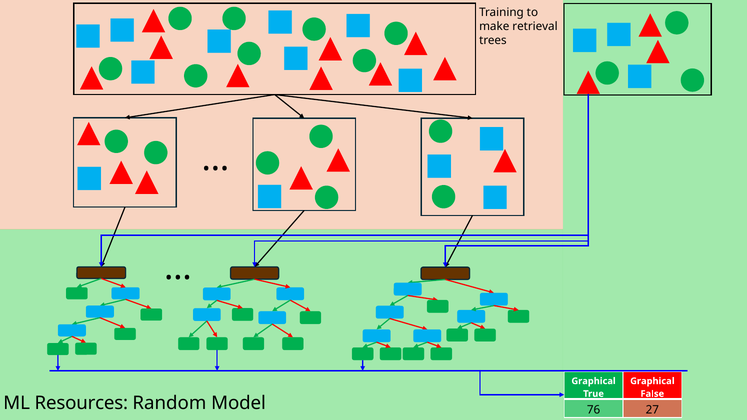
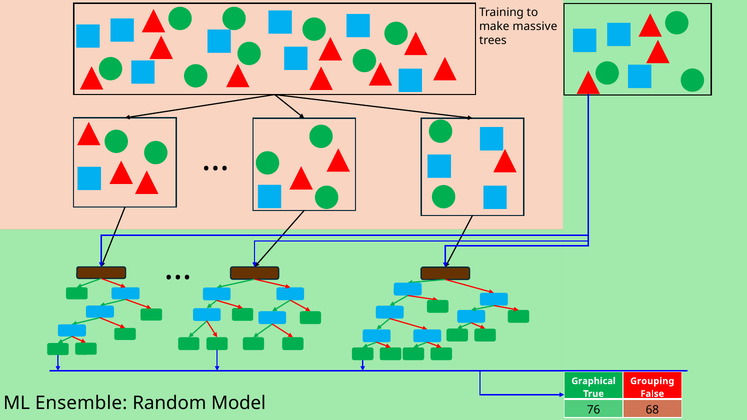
retrieval: retrieval -> massive (535, 26)
Graphical: Graphical -> Grouping (652, 381)
Resources: Resources -> Ensemble (81, 403)
27: 27 -> 68 (652, 410)
